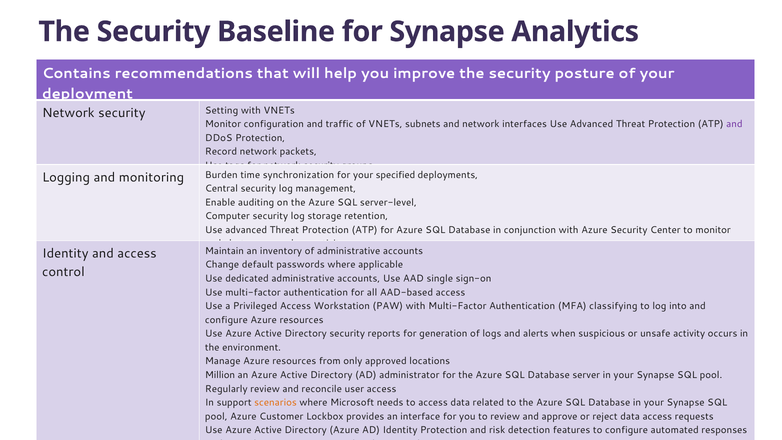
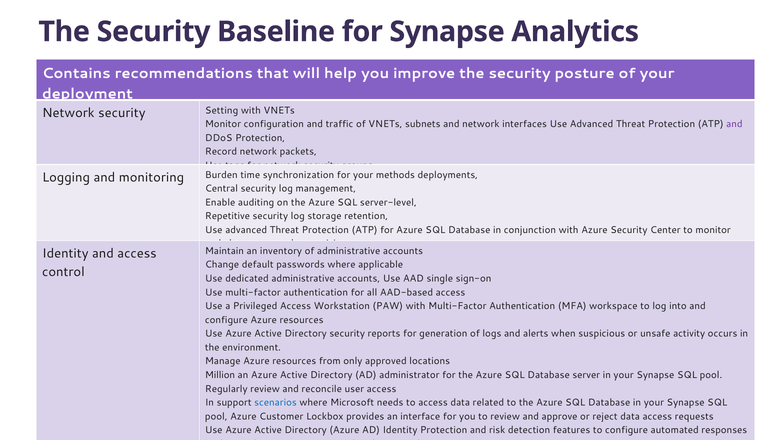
specified: specified -> methods (395, 175)
Computer: Computer -> Repetitive (227, 216)
MFA classifying: classifying -> workspace (613, 306)
scenarios colour: orange -> blue (275, 402)
